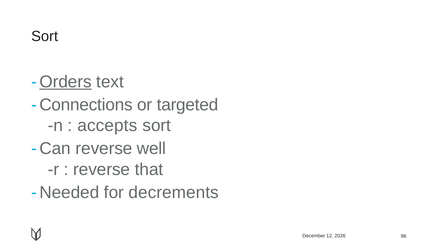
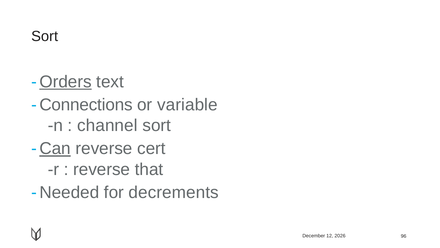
targeted: targeted -> variable (187, 105)
accepts: accepts -> channel (107, 125)
Can underline: none -> present (55, 148)
well: well -> cert (151, 148)
